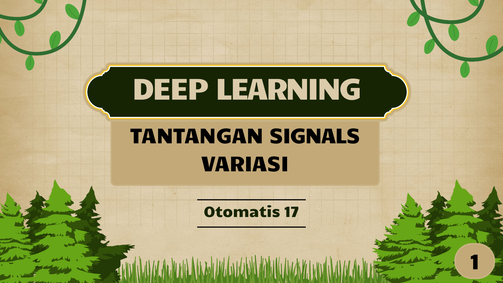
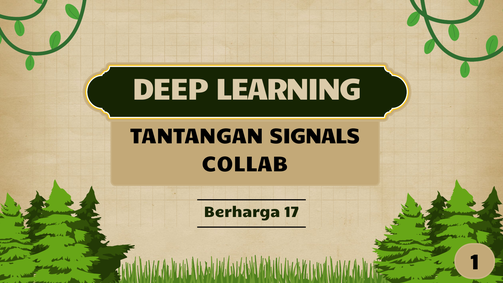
VARIASI: VARIASI -> COLLAB (245, 165)
Otomatis: Otomatis -> Berharga (242, 212)
